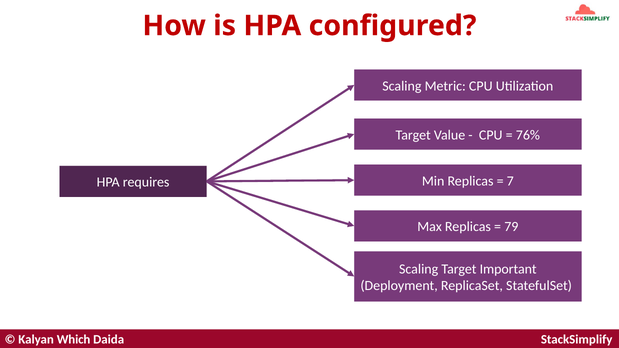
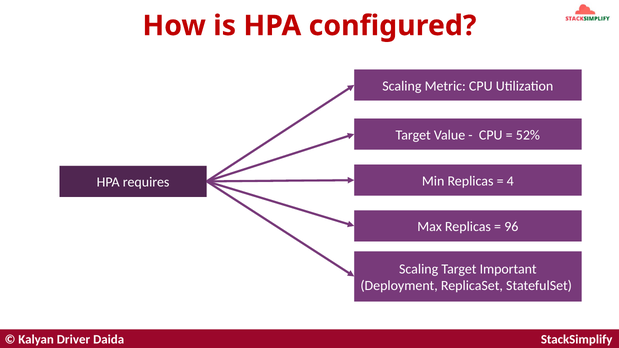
76%: 76% -> 52% (528, 135)
7: 7 -> 4 (510, 181)
79: 79 -> 96 (511, 227)
Which: Which -> Driver (73, 340)
